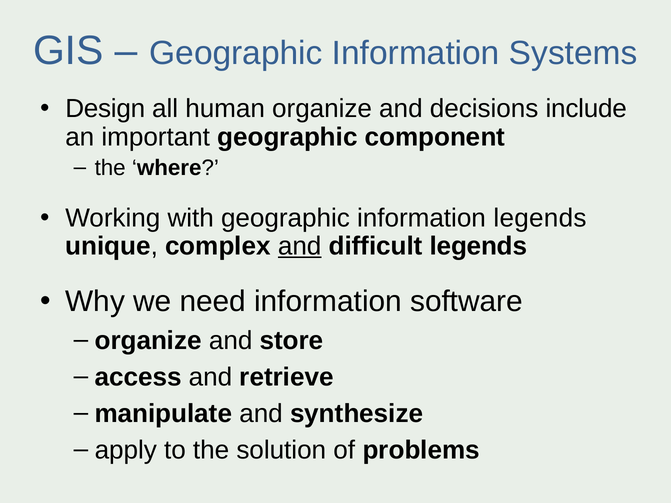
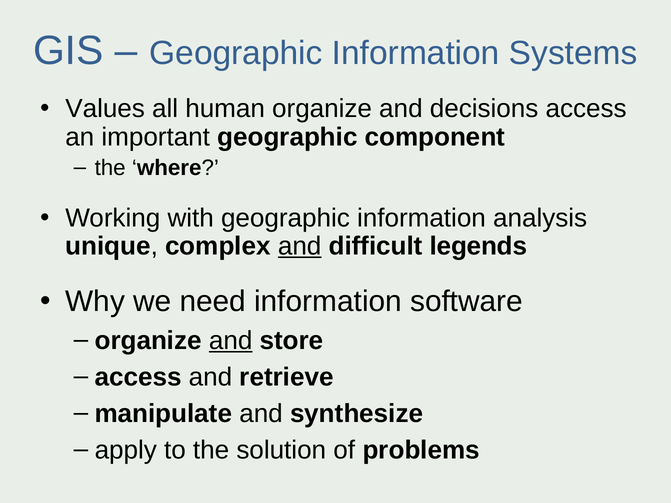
Design: Design -> Values (105, 109)
decisions include: include -> access (586, 109)
information legends: legends -> analysis (540, 218)
and underline: none -> present (231, 341)
